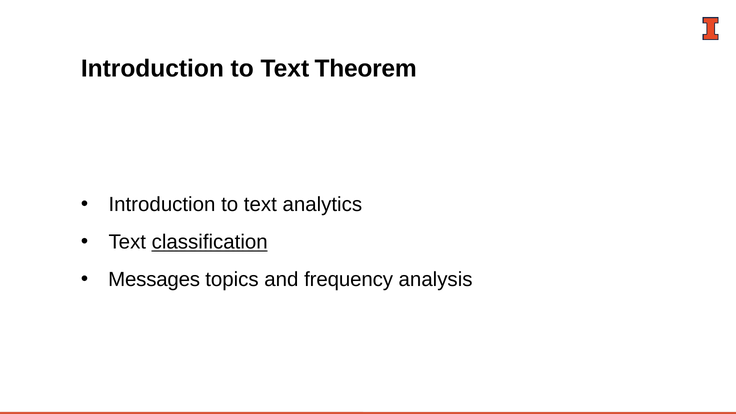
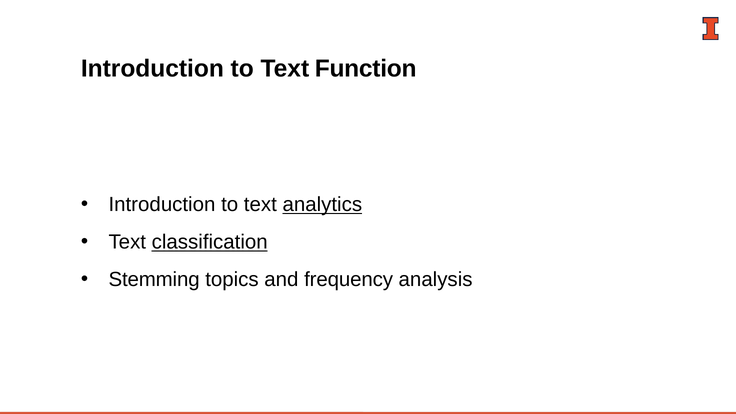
Theorem: Theorem -> Function (366, 69)
analytics underline: none -> present (322, 205)
Messages: Messages -> Stemming (154, 280)
